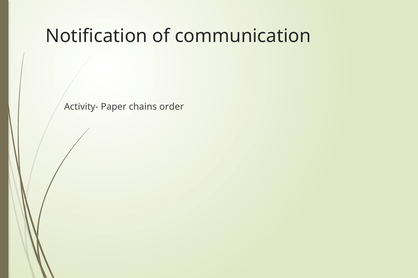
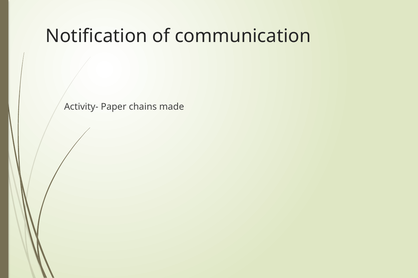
order: order -> made (172, 107)
